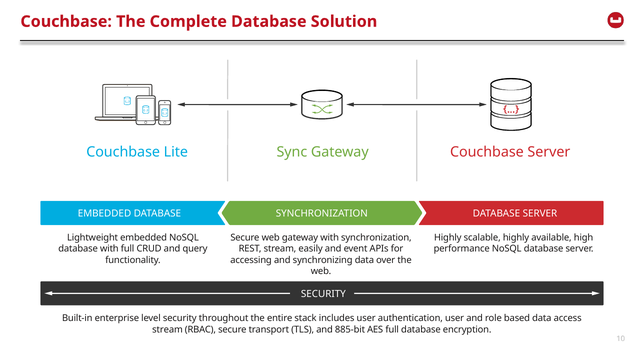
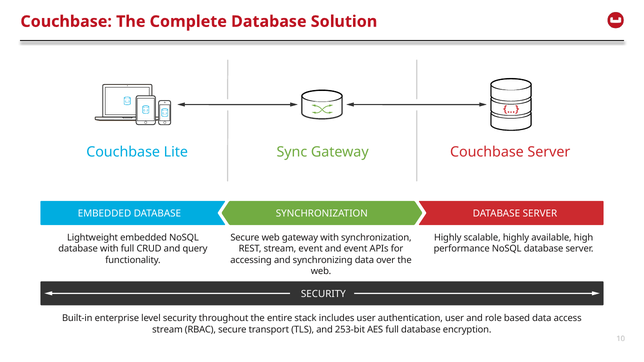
stream easily: easily -> event (311, 249)
885-bit: 885-bit -> 253-bit (350, 330)
